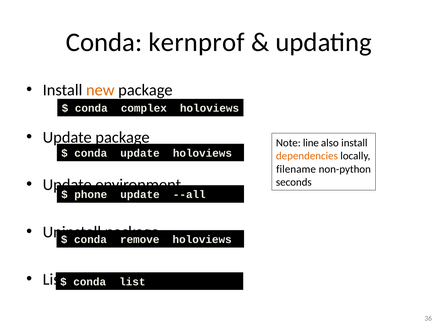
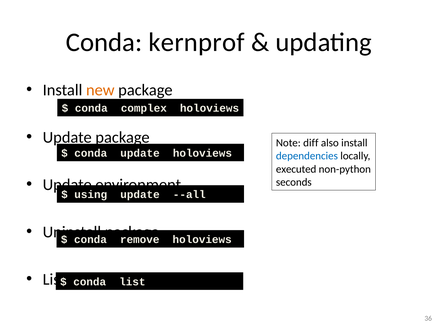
line: line -> diff (311, 143)
dependencies colour: orange -> blue (307, 156)
filename: filename -> executed (296, 169)
phone: phone -> using (91, 194)
